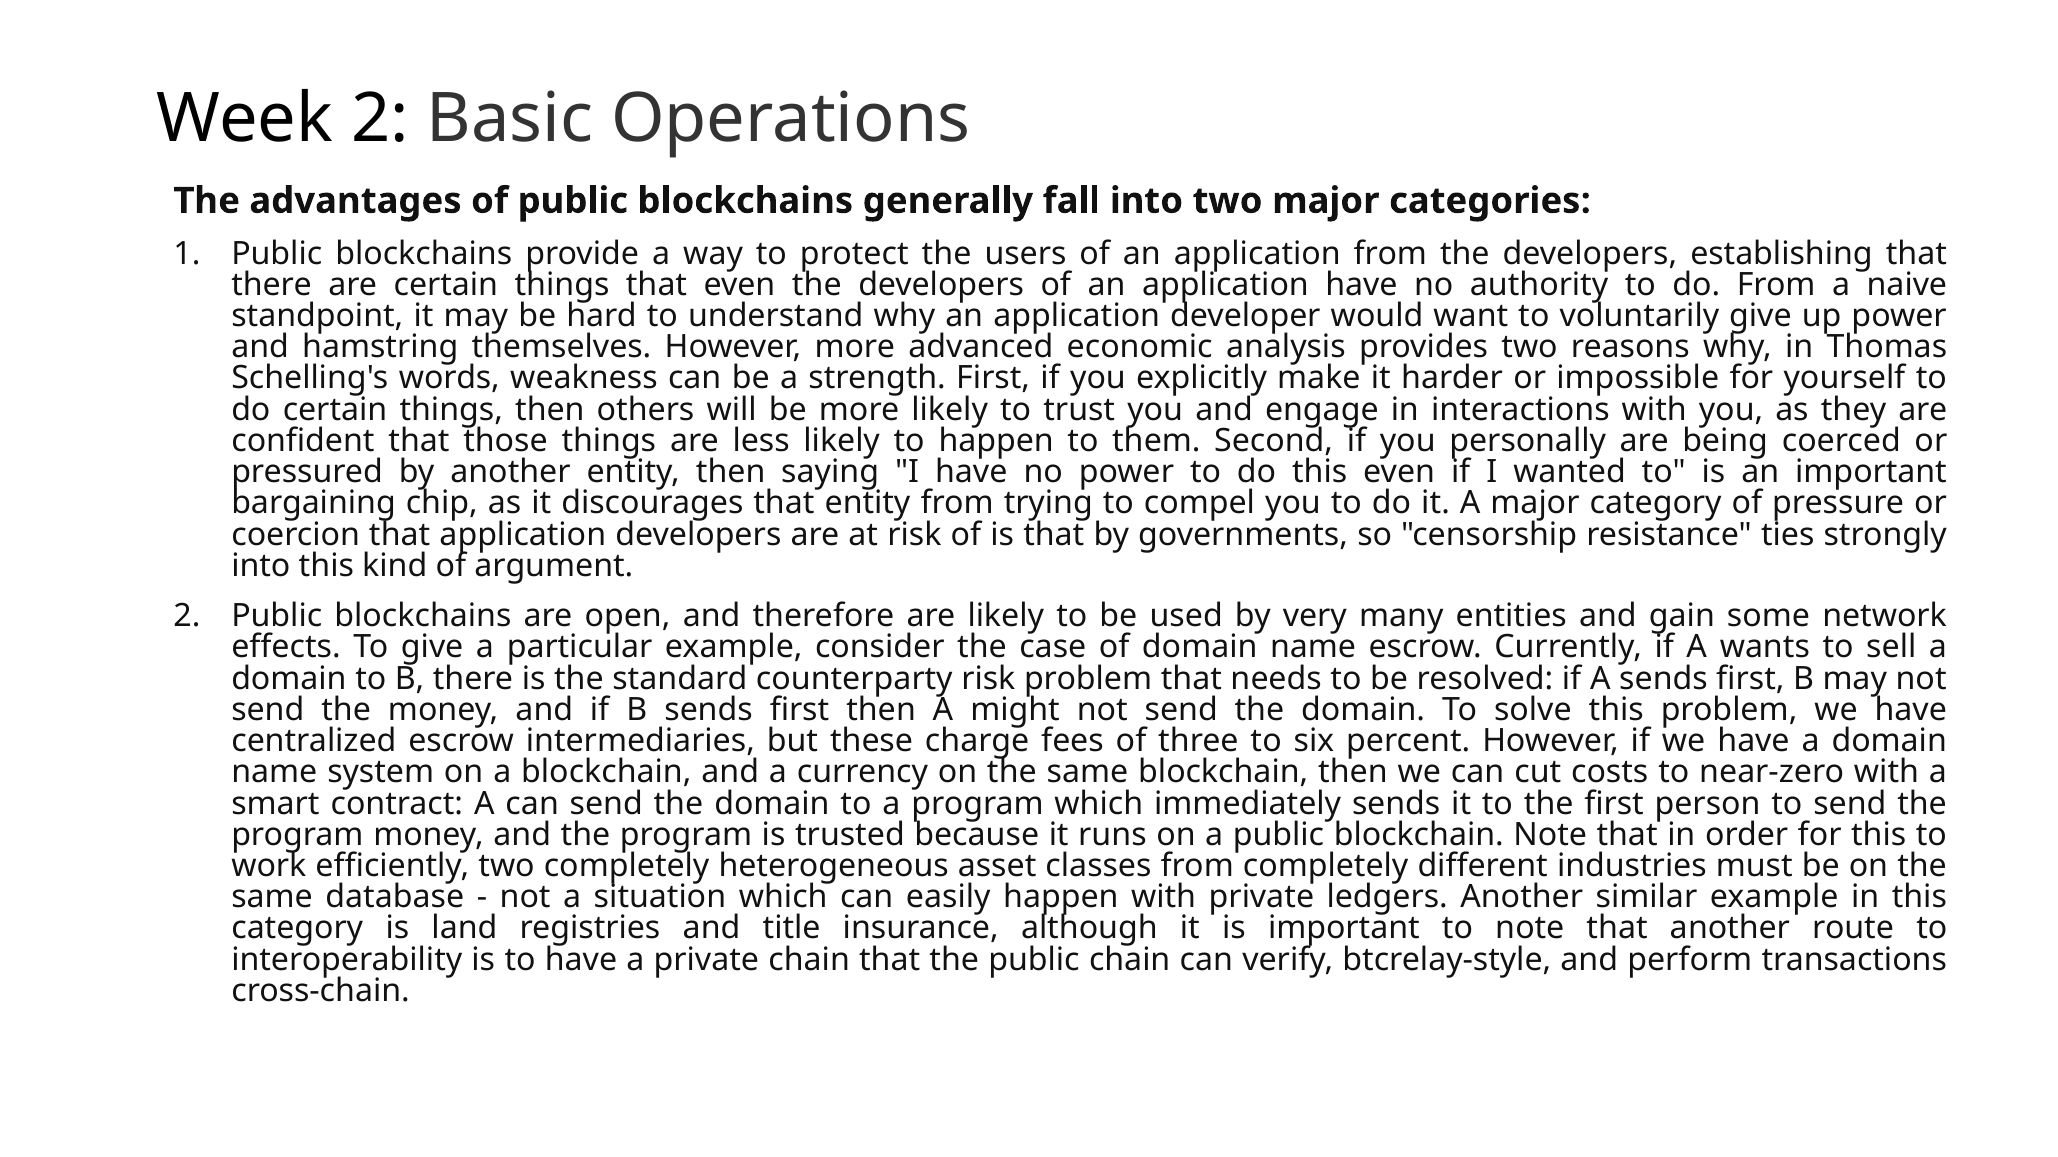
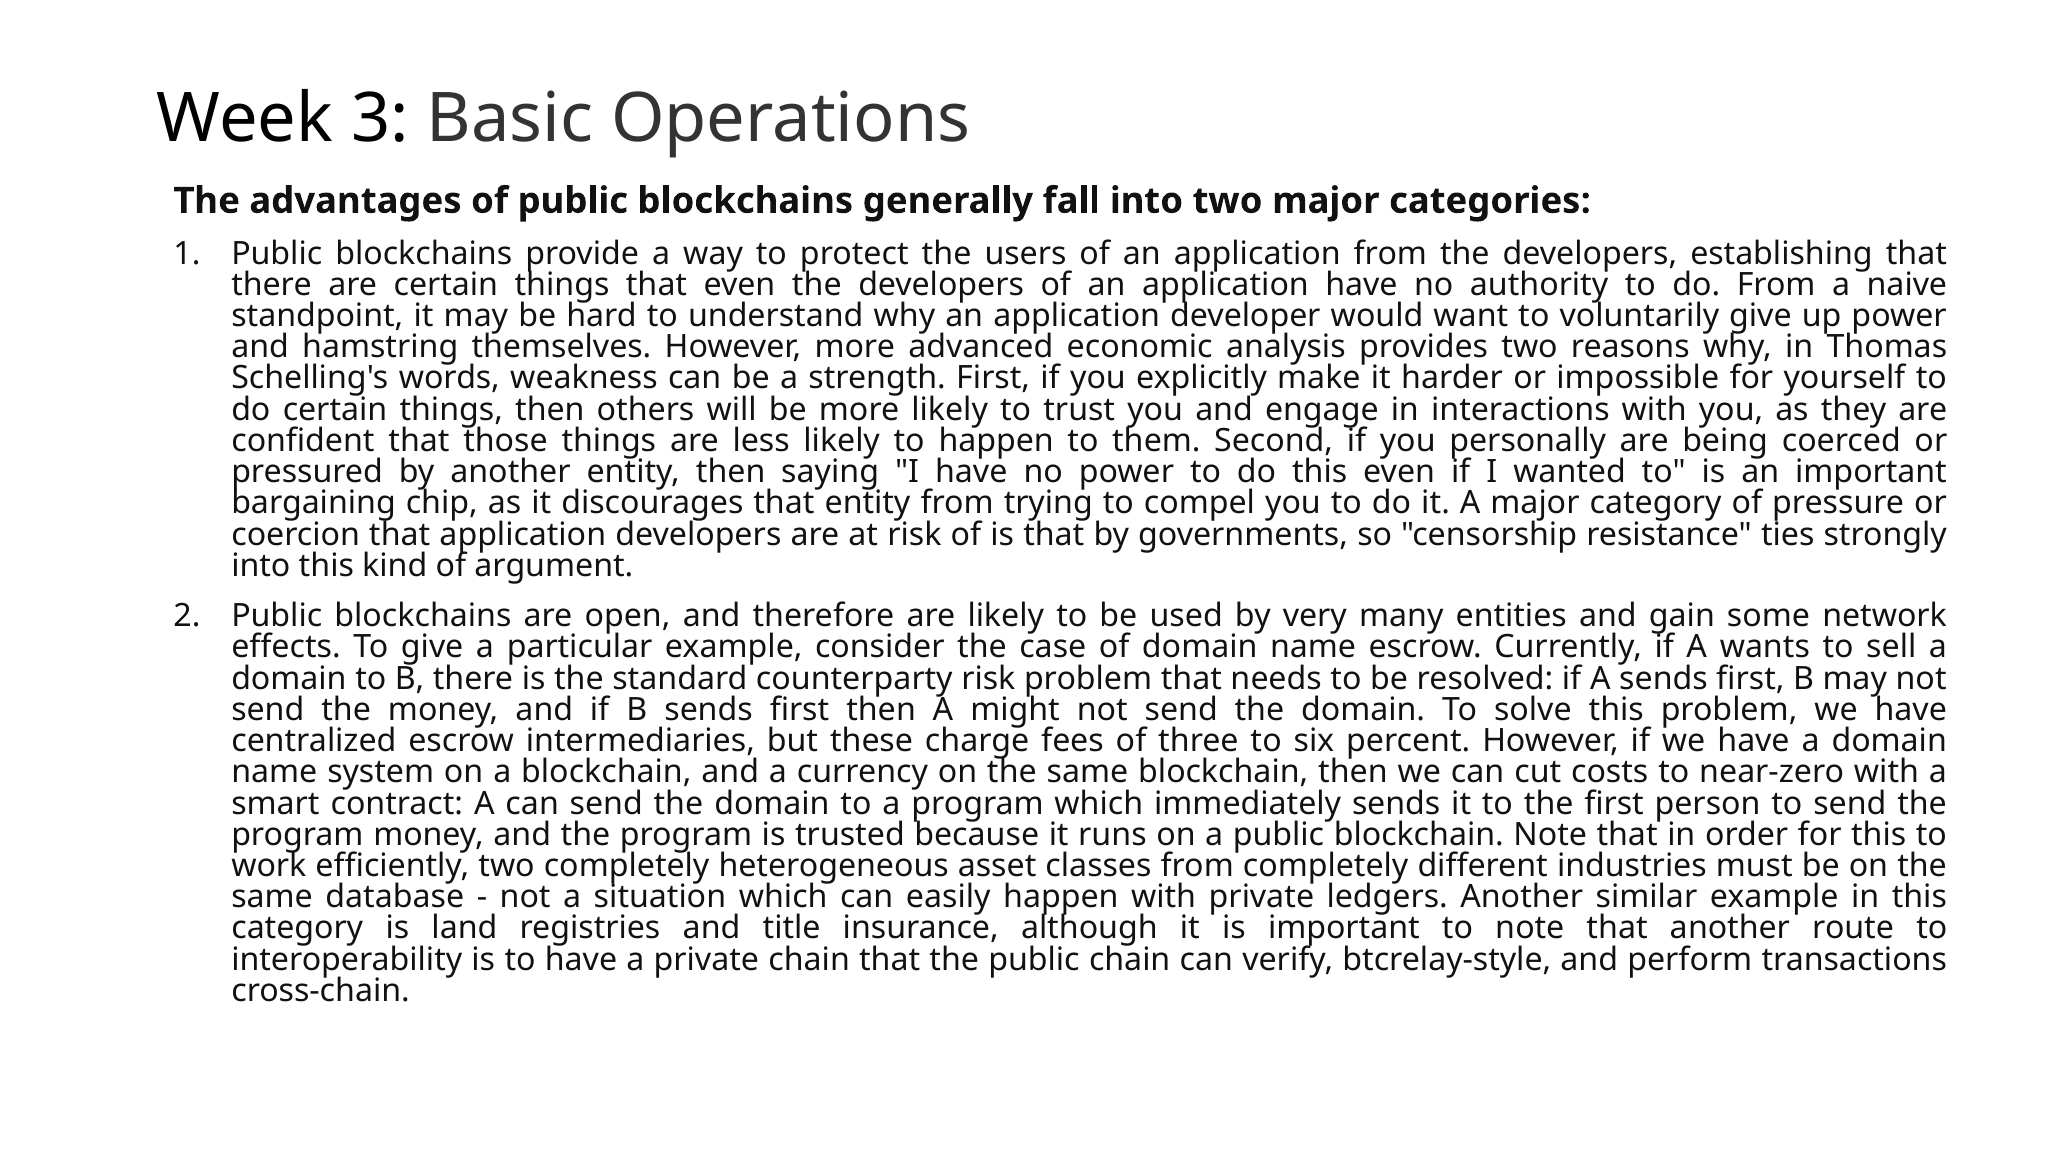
Week 2: 2 -> 3 (380, 119)
